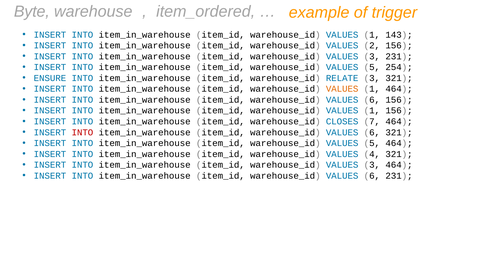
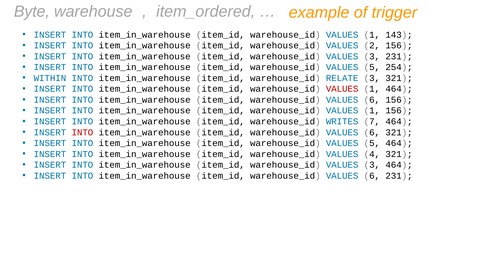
ENSURE: ENSURE -> WITHIN (50, 78)
VALUES colour: orange -> red (342, 89)
CLOSES: CLOSES -> WRITES (342, 121)
